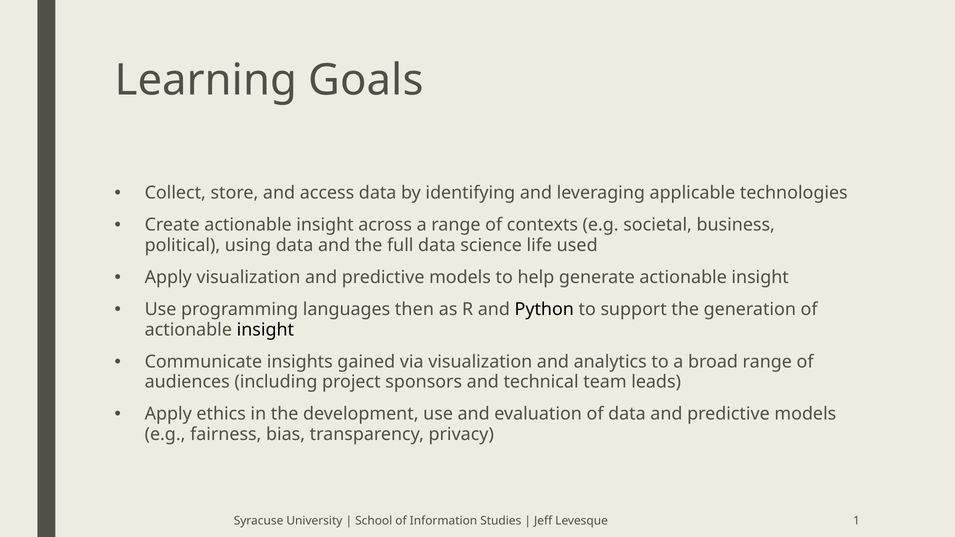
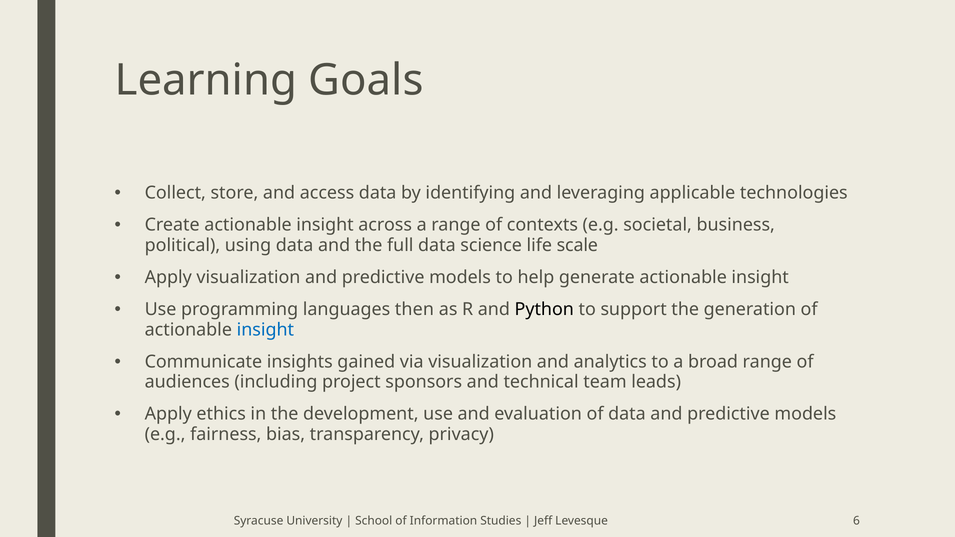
used: used -> scale (577, 245)
insight colour: black -> blue (265, 330)
1: 1 -> 6 (856, 521)
